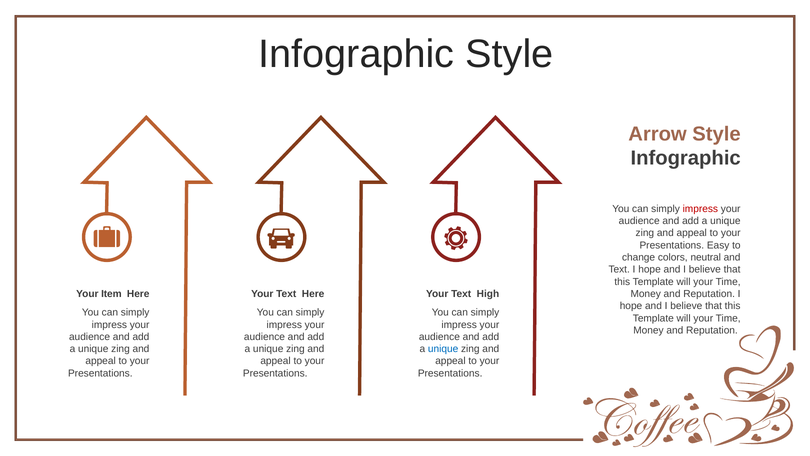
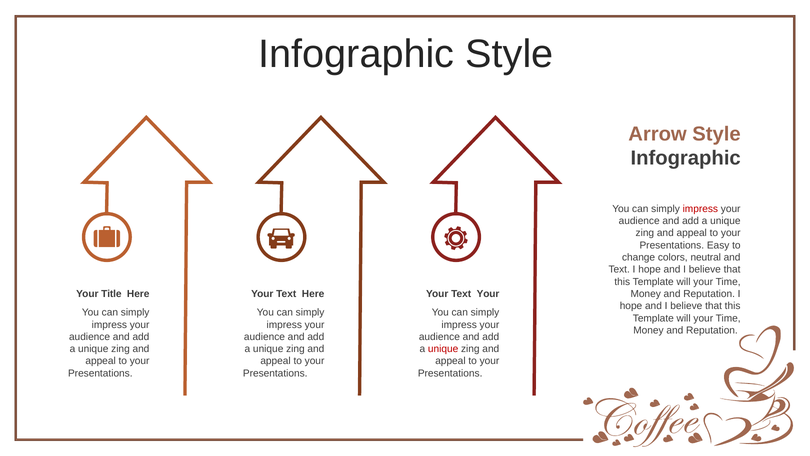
Item: Item -> Title (111, 294)
Text High: High -> Your (488, 294)
unique colour: blue -> red (443, 349)
